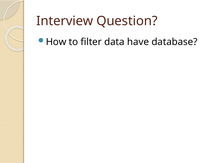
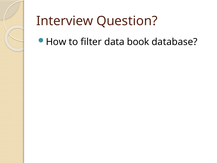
have: have -> book (138, 42)
